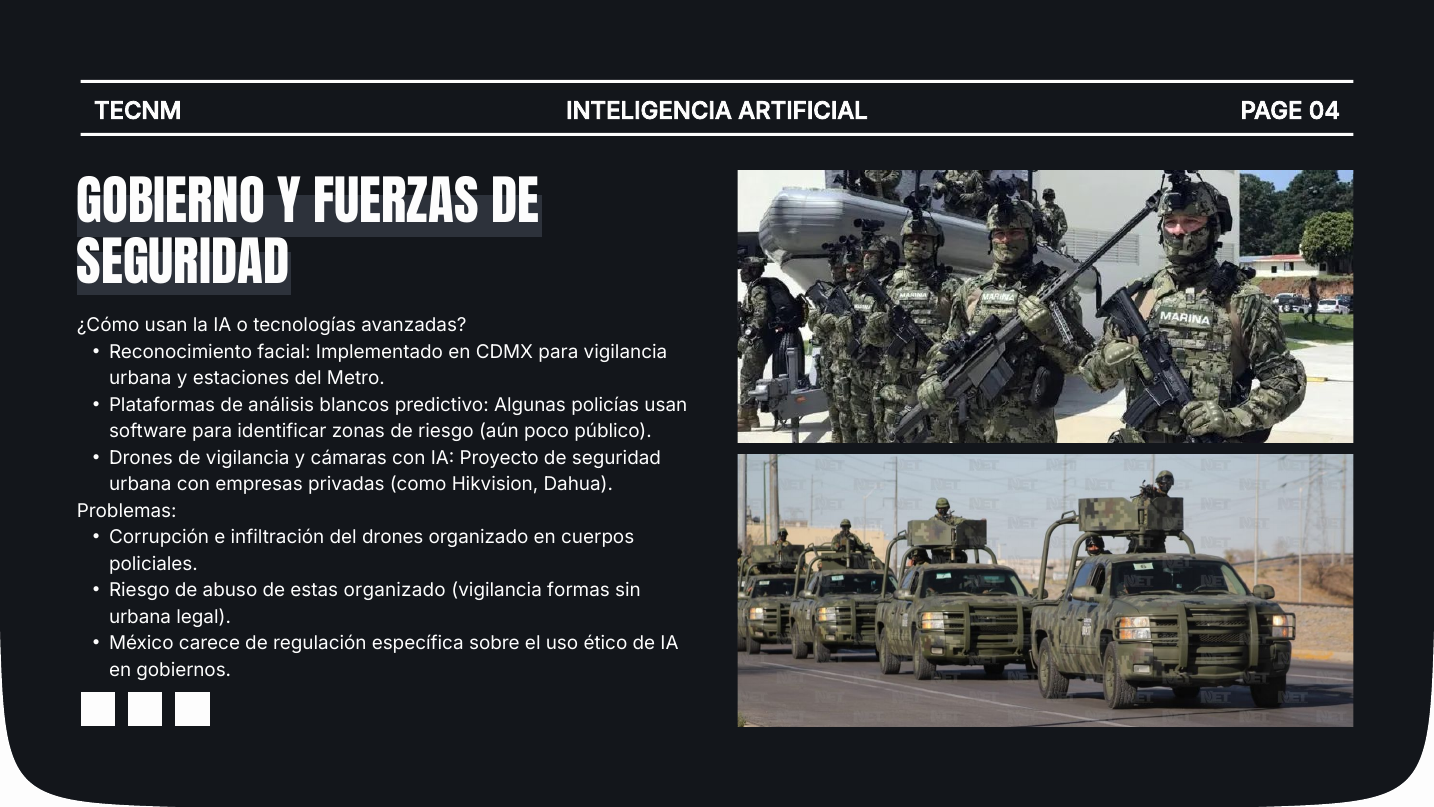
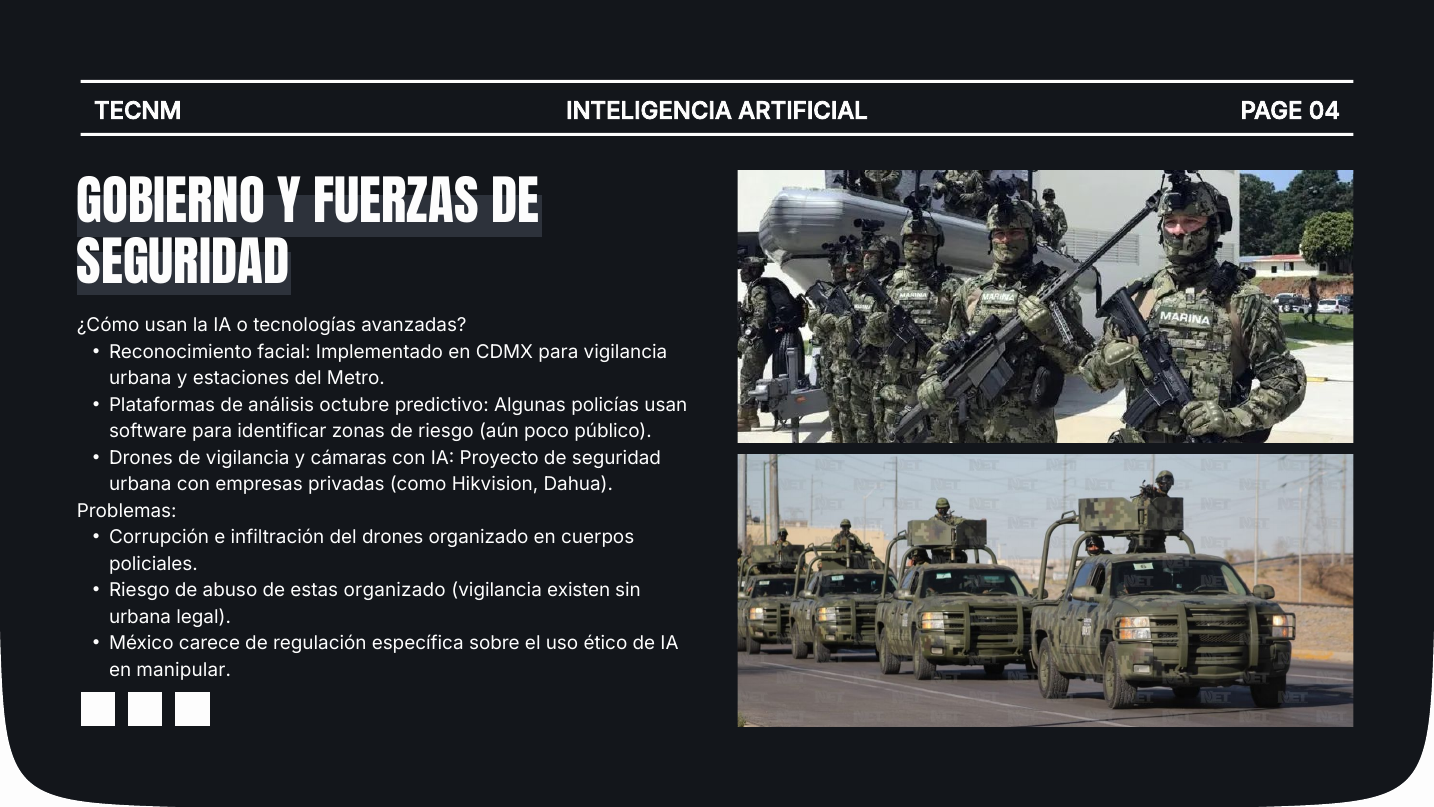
blancos: blancos -> octubre (354, 405)
formas: formas -> existen (579, 590)
gobiernos: gobiernos -> manipular (184, 670)
